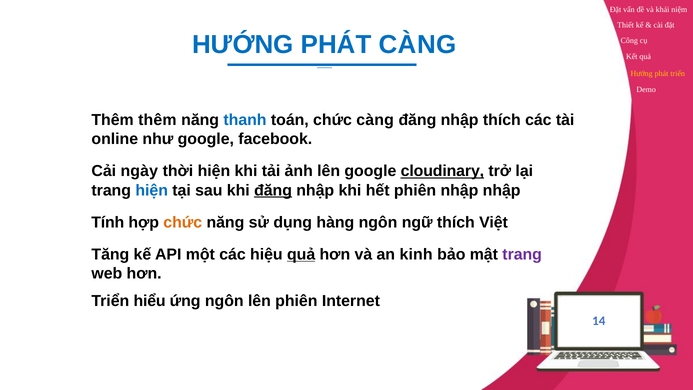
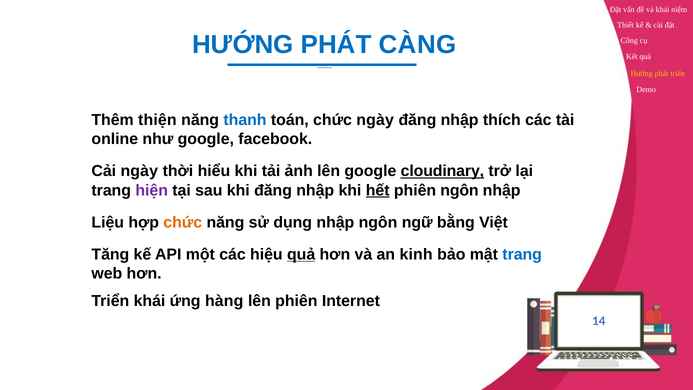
Thêm thêm: thêm -> thiện (157, 120)
chức càng: càng -> ngày (375, 120)
thời hiện: hiện -> hiểu (214, 171)
hiện colour: blue -> purple (152, 190)
đăng underline: present -> none (273, 190)
hết underline: none -> present (378, 190)
phiên nhập: nhập -> ngôn (459, 190)
Tính: Tính -> Liệu (108, 222)
dụng hàng: hàng -> nhập (335, 222)
ngữ thích: thích -> bằng (456, 222)
trang colour: purple -> blue (522, 254)
Triển hiểu: hiểu -> khái (150, 301)
ứng ngôn: ngôn -> hàng (224, 301)
